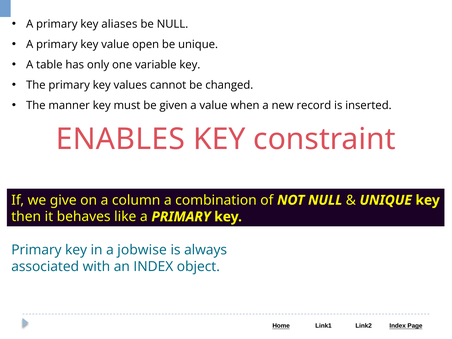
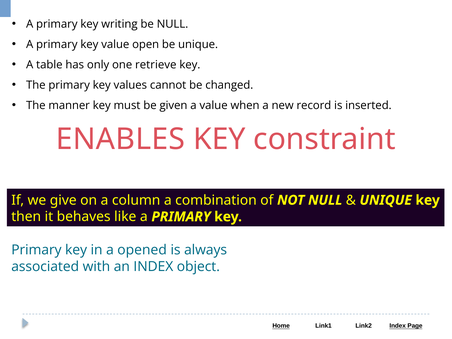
aliases: aliases -> writing (119, 24)
variable: variable -> retrieve (156, 65)
jobwise: jobwise -> opened (142, 250)
